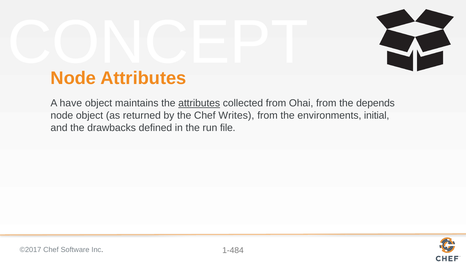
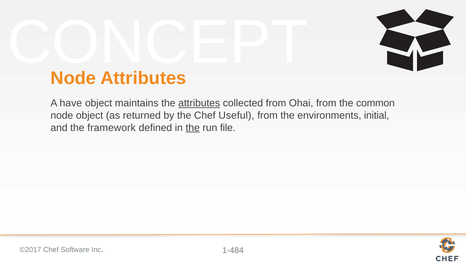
depends: depends -> common (375, 103)
Writes: Writes -> Useful (236, 115)
drawbacks: drawbacks -> framework (112, 128)
the underline: none -> present (193, 128)
